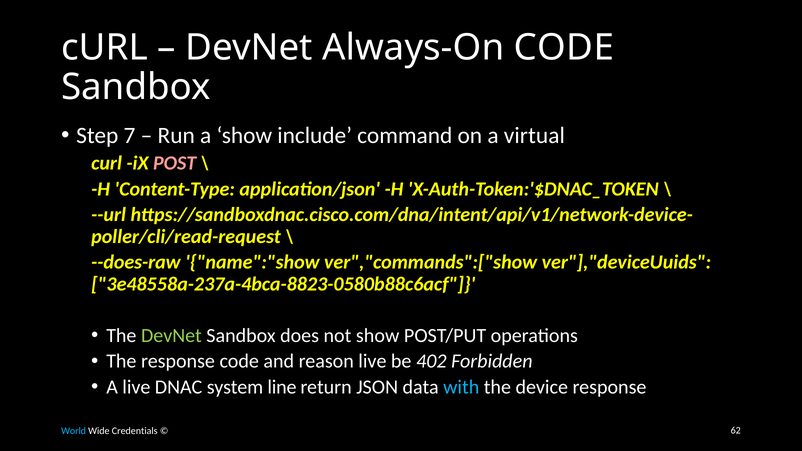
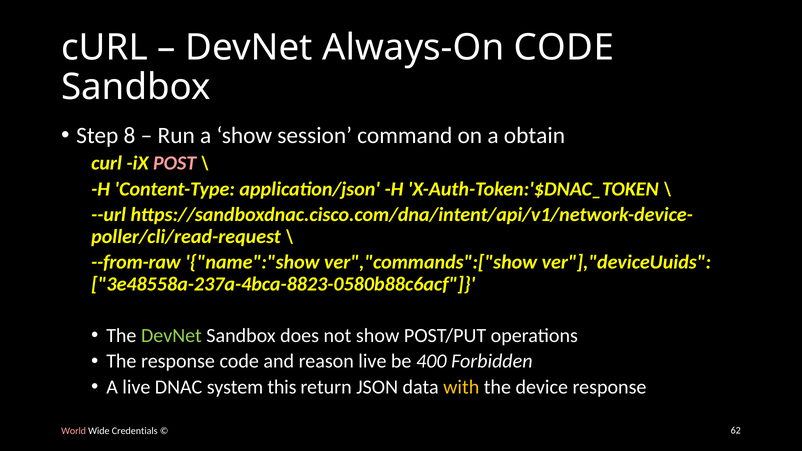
7: 7 -> 8 (129, 136)
include: include -> session (315, 136)
virtual: virtual -> obtain (534, 136)
--does-raw: --does-raw -> --from-raw (136, 262)
402: 402 -> 400 (431, 361)
line: line -> this (282, 387)
with colour: light blue -> yellow (461, 387)
World colour: light blue -> pink (74, 431)
